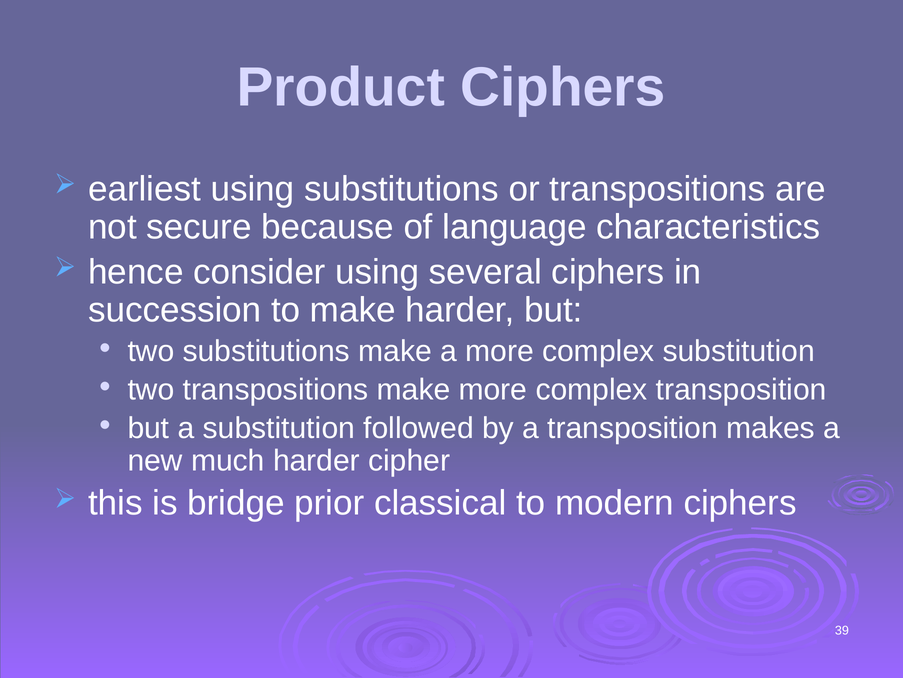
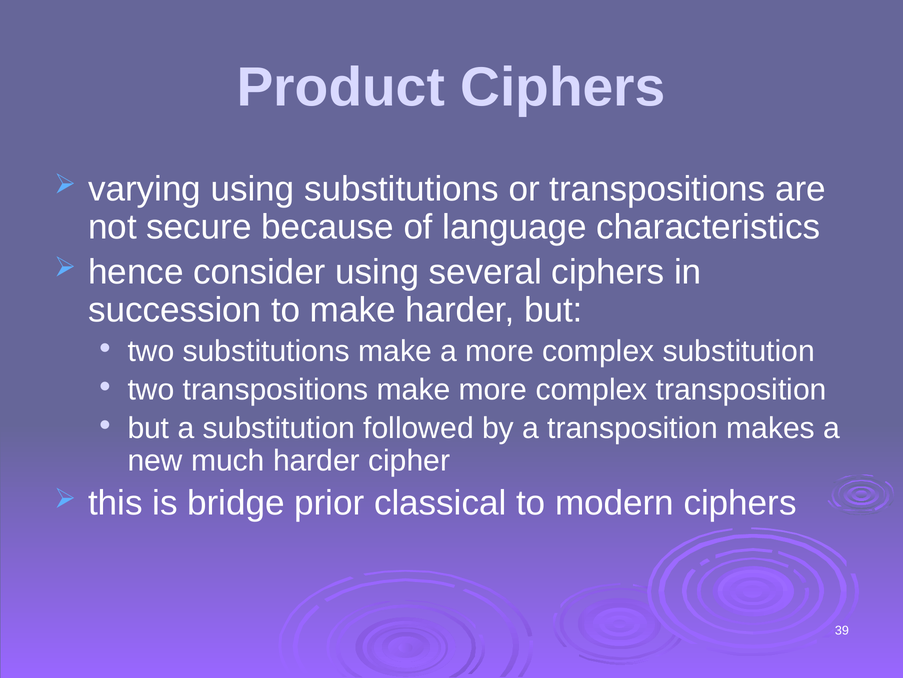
earliest: earliest -> varying (145, 189)
